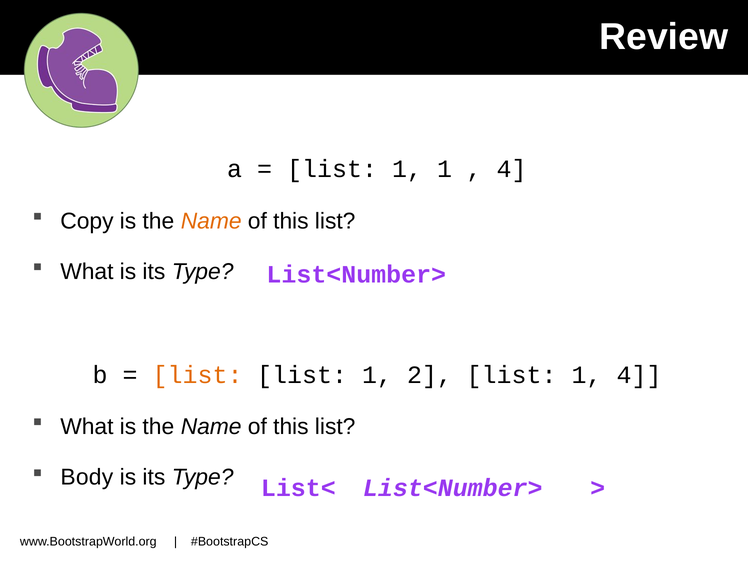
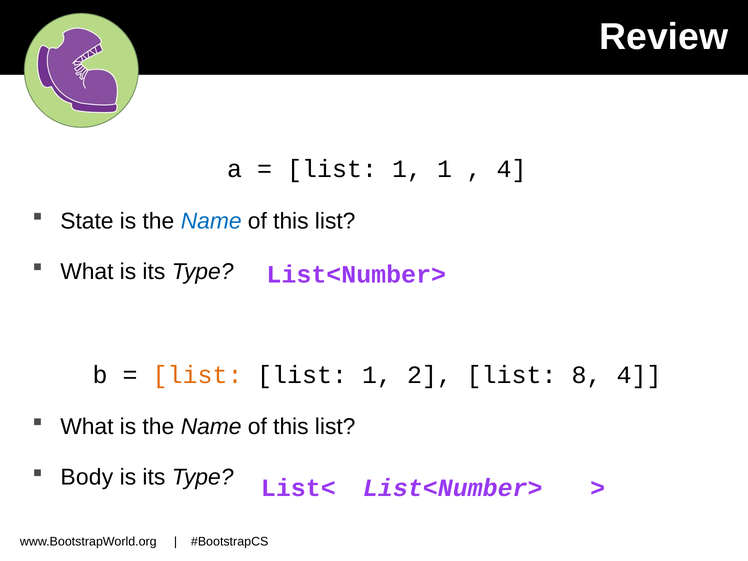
Copy: Copy -> State (87, 221)
Name colour: orange -> blue (211, 221)
2 list 1: 1 -> 8 (587, 375)
